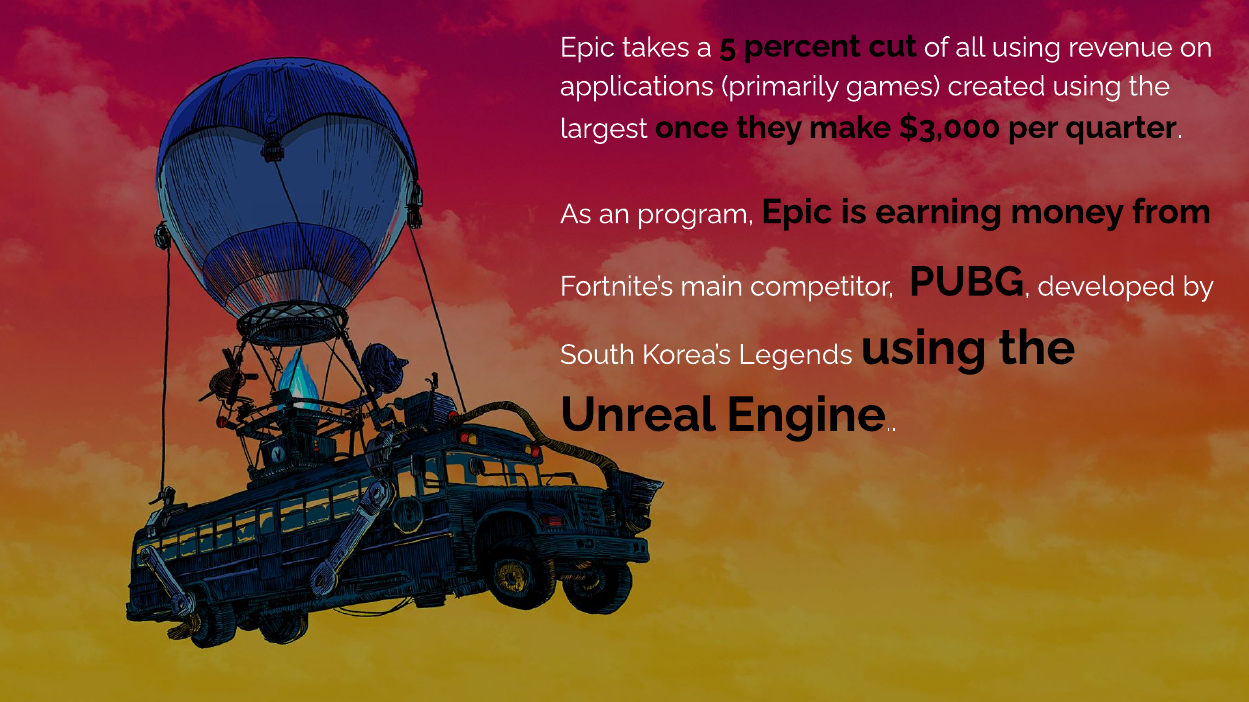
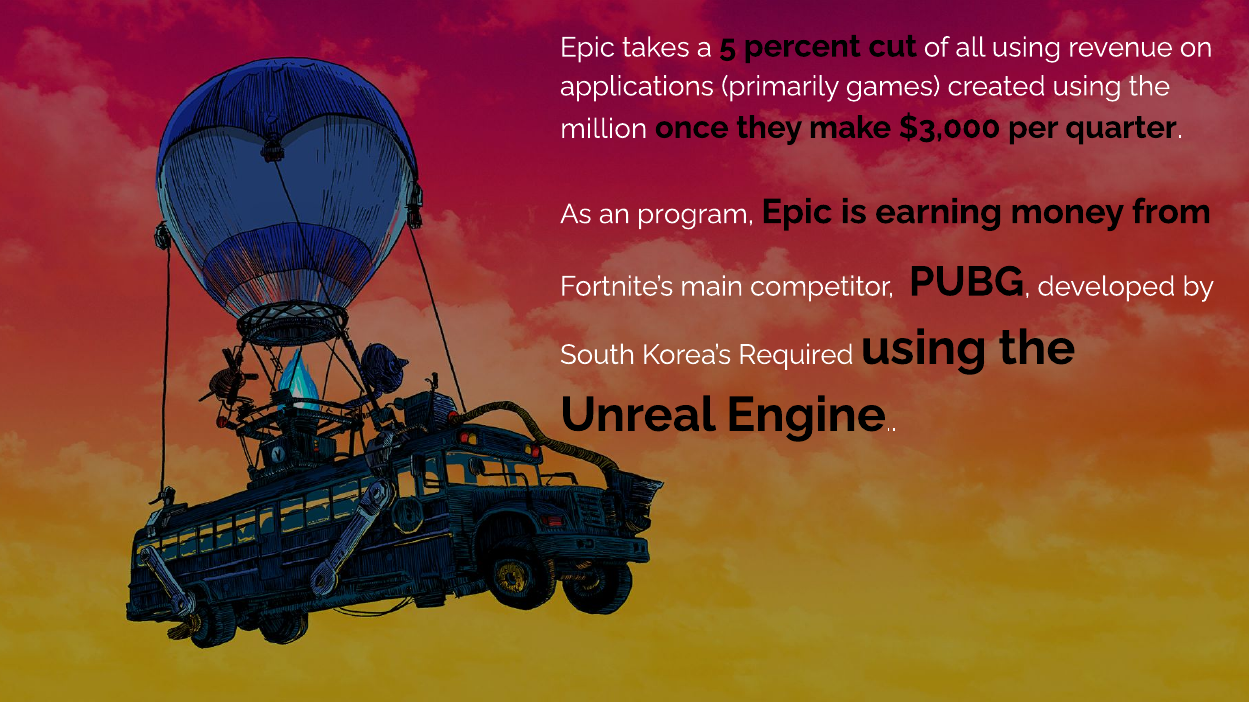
largest: largest -> million (604, 129)
Legends: Legends -> Required (796, 355)
